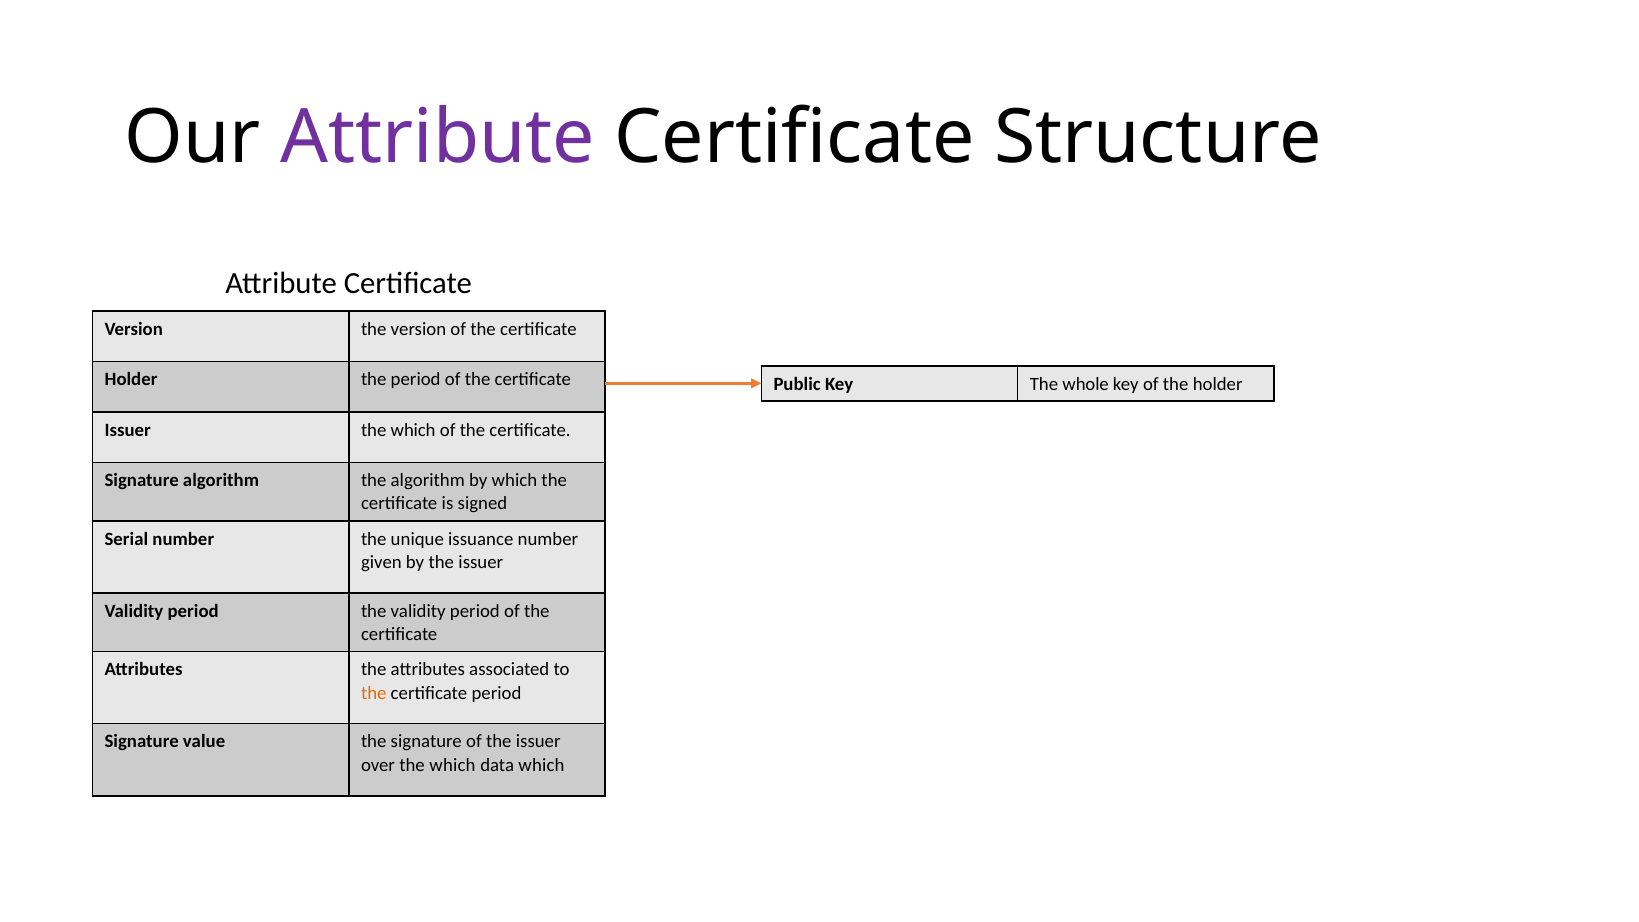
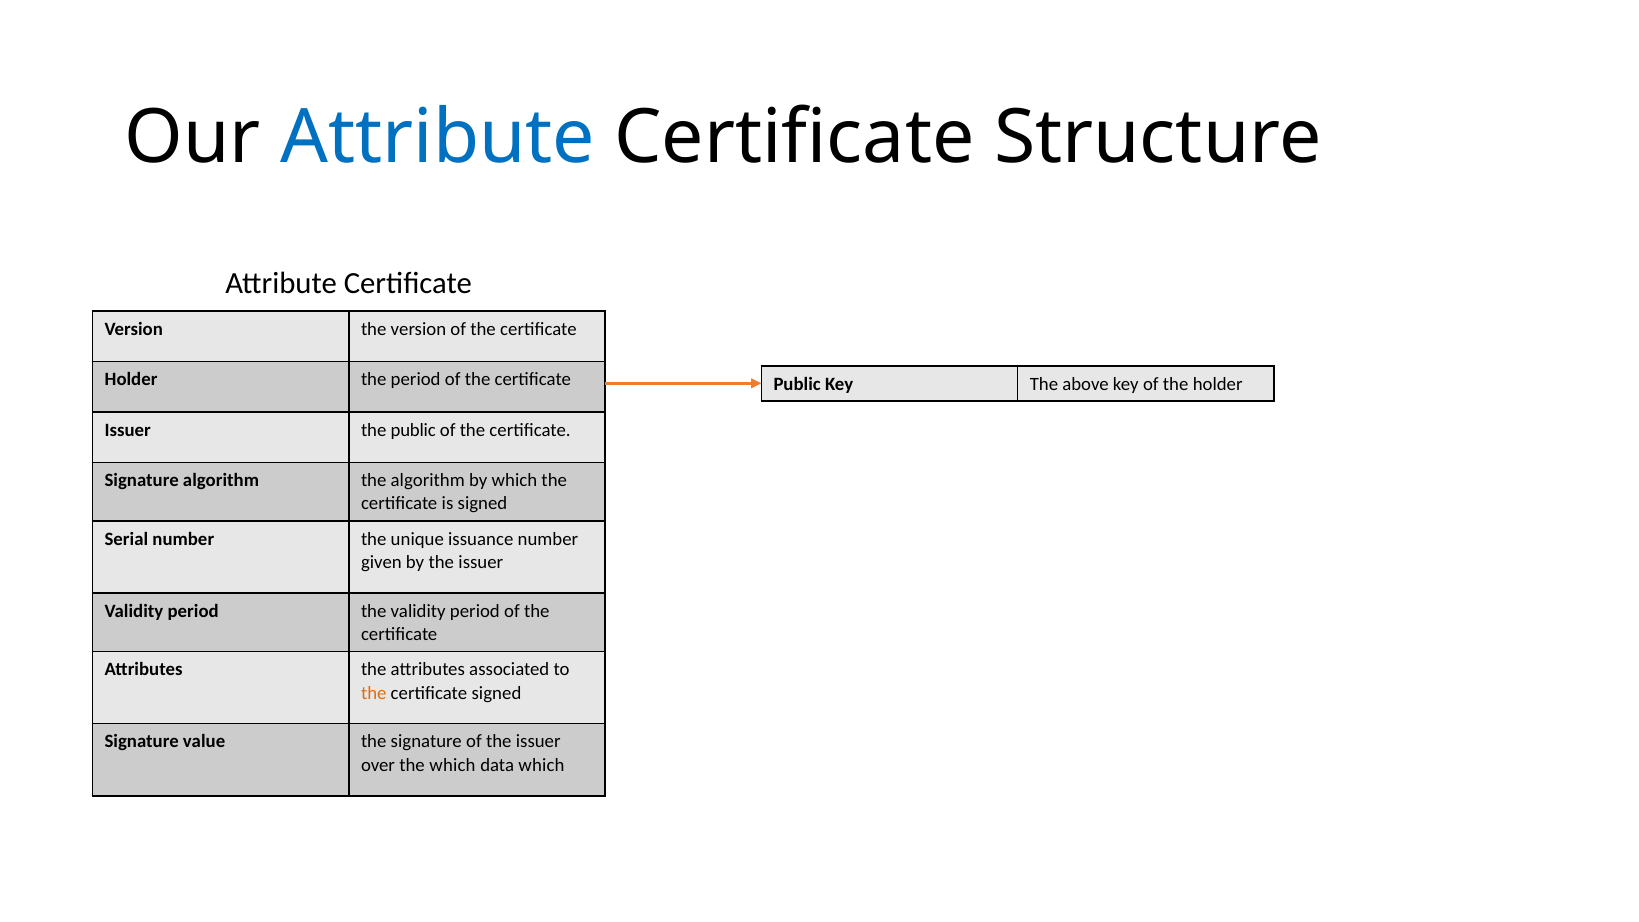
Attribute colour: purple -> blue (438, 138)
whole: whole -> above (1086, 384)
Issuer the which: which -> public (413, 430)
certificate period: period -> signed (496, 693)
